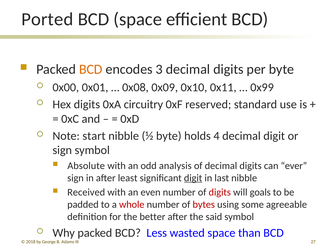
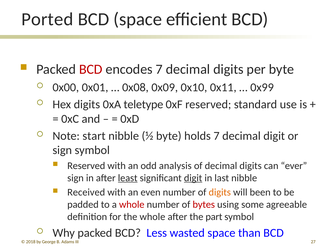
BCD colour: orange -> red (91, 69)
encodes 3: 3 -> 7 (159, 69)
circuitry: circuitry -> teletype (143, 105)
holds 4: 4 -> 7 (217, 136)
Absolute: Absolute -> Reserved (86, 166)
least underline: none -> present (128, 178)
digits colour: red -> orange (220, 193)
goals: goals -> been (260, 193)
the better: better -> whole (152, 217)
said: said -> part (214, 217)
